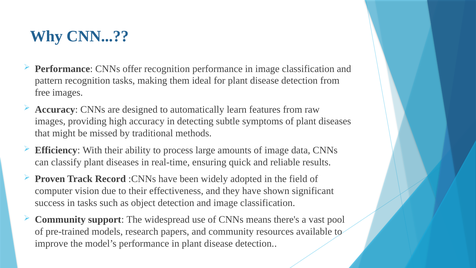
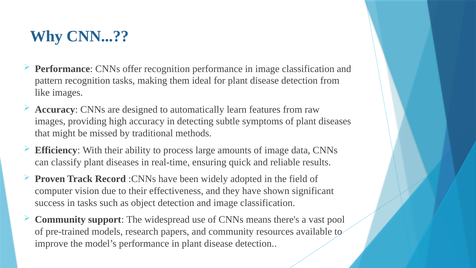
free: free -> like (42, 92)
